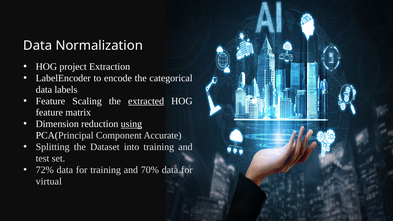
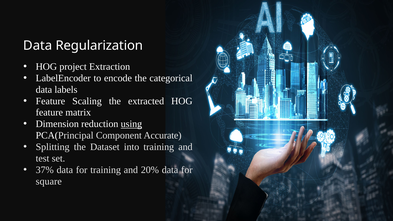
Normalization: Normalization -> Regularization (99, 46)
extracted underline: present -> none (146, 101)
72%: 72% -> 37% (45, 170)
70%: 70% -> 20% (150, 170)
virtual: virtual -> square (49, 181)
